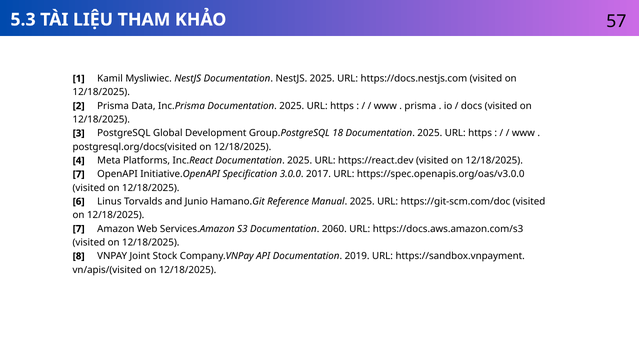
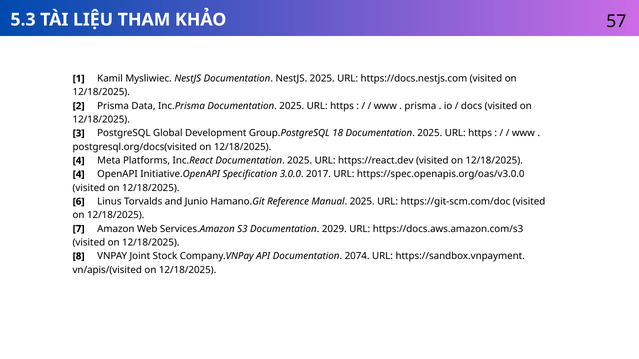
7: 7 -> 4 (79, 174)
2060: 2060 -> 2029 (334, 229)
2019: 2019 -> 2074 (357, 256)
